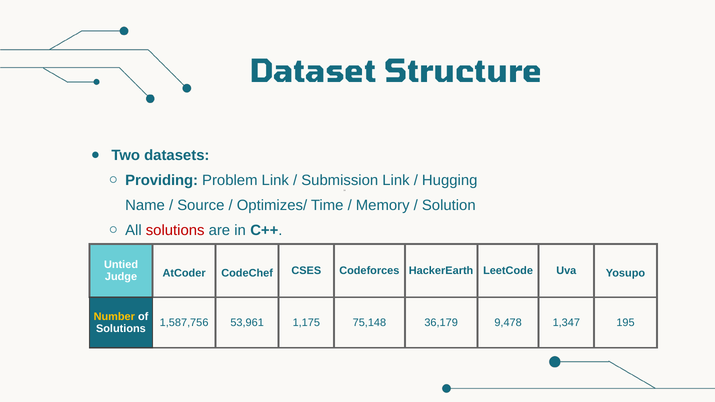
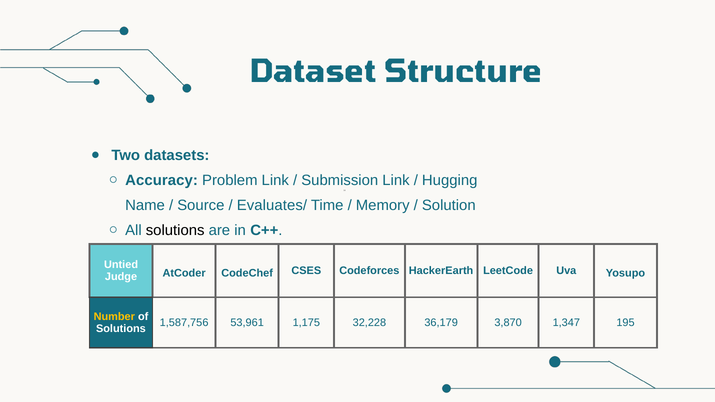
Providing: Providing -> Accuracy (162, 180)
Optimizes/: Optimizes/ -> Evaluates/ (272, 205)
solutions colour: red -> black (175, 230)
75,148: 75,148 -> 32,228 (369, 323)
9,478: 9,478 -> 3,870 (508, 323)
